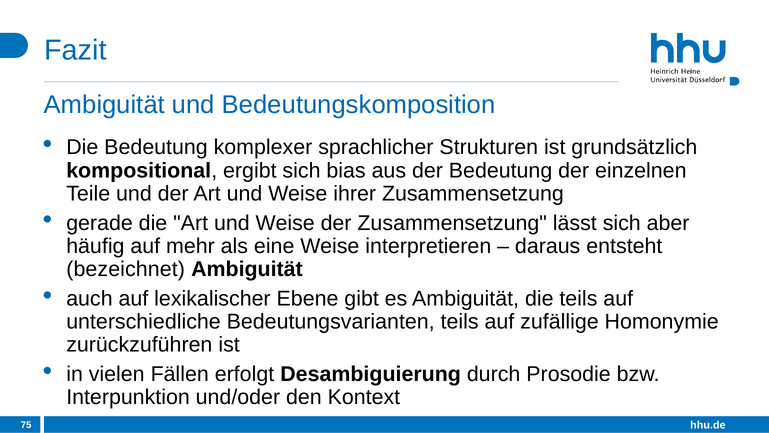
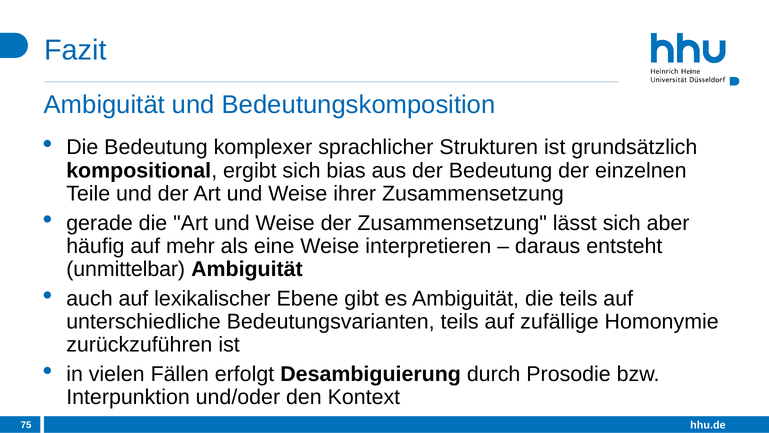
bezeichnet: bezeichnet -> unmittelbar (126, 269)
